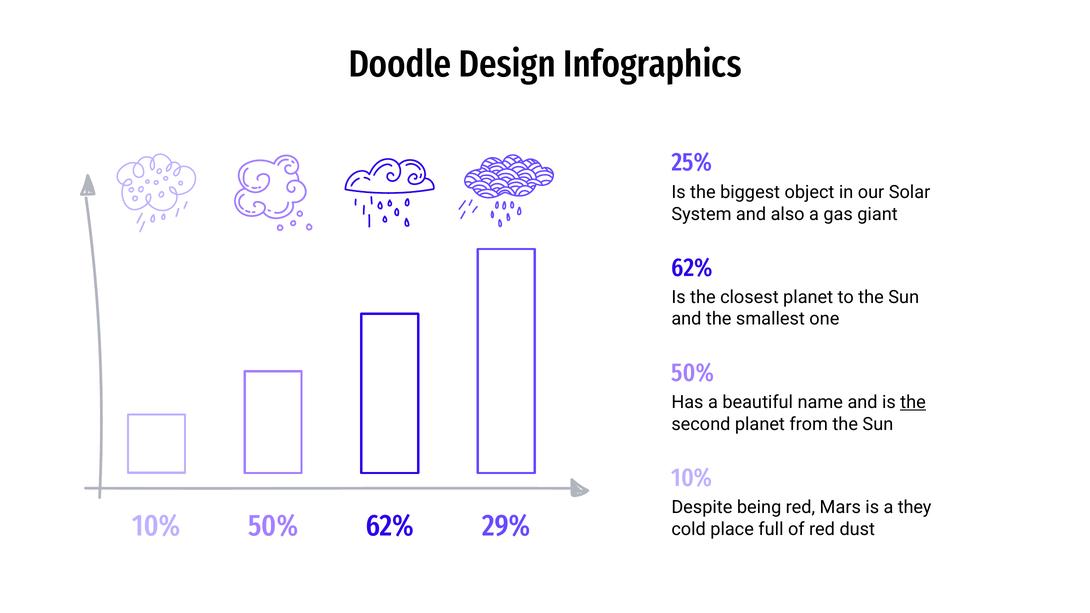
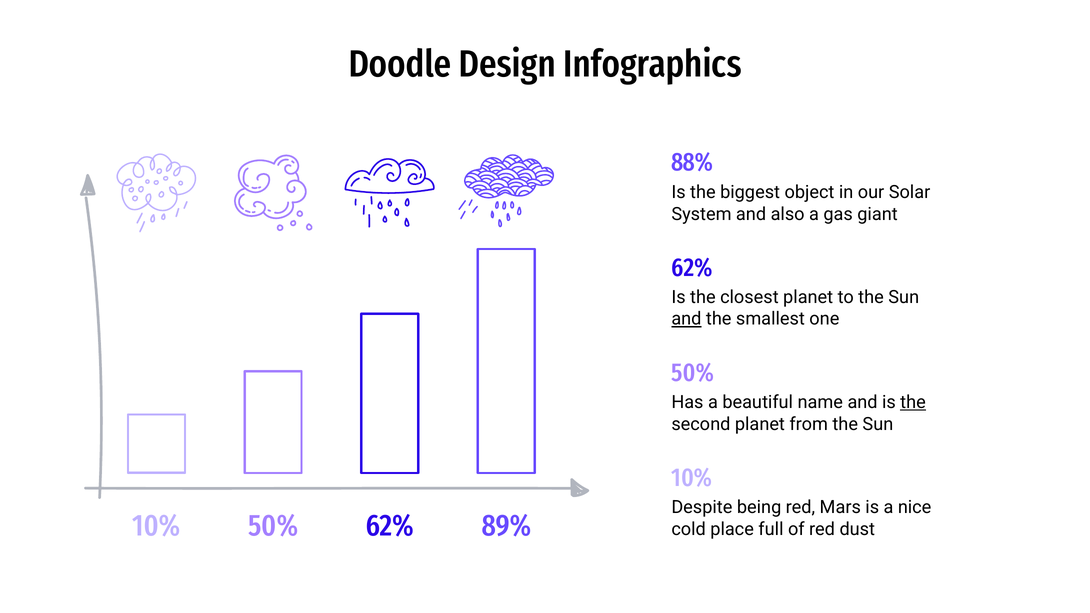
25%: 25% -> 88% (692, 162)
and underline: none -> present (686, 319)
they: they -> nice (915, 508)
29%: 29% -> 89% (507, 526)
